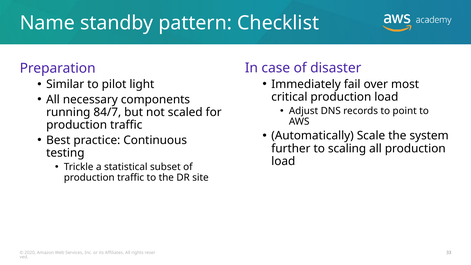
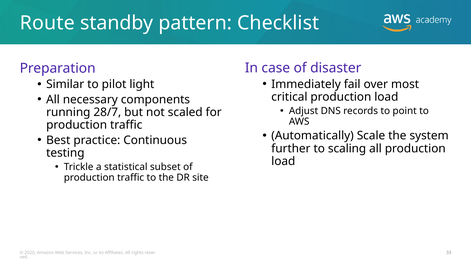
Name: Name -> Route (47, 23)
84/7: 84/7 -> 28/7 (107, 112)
